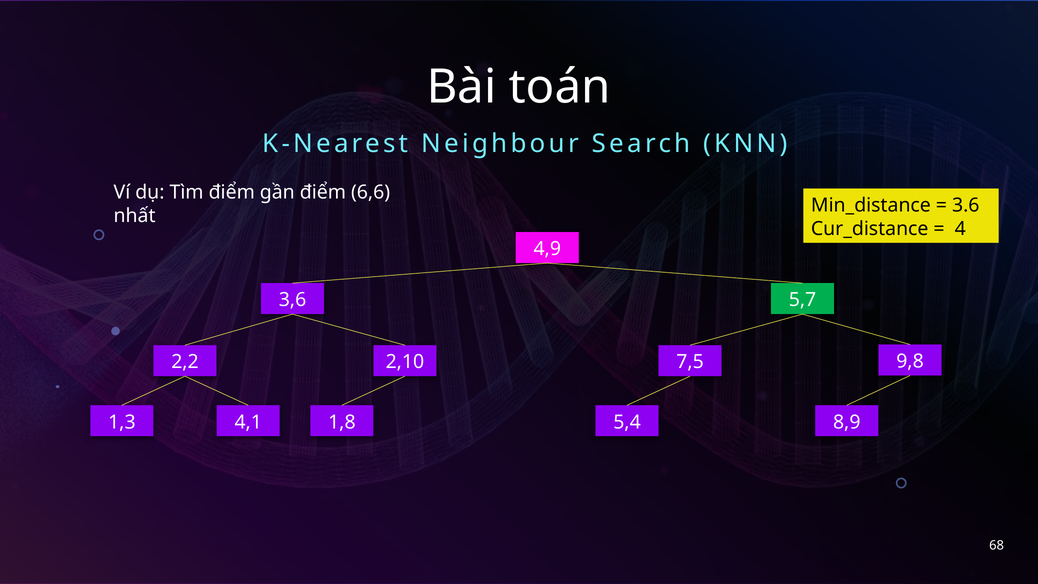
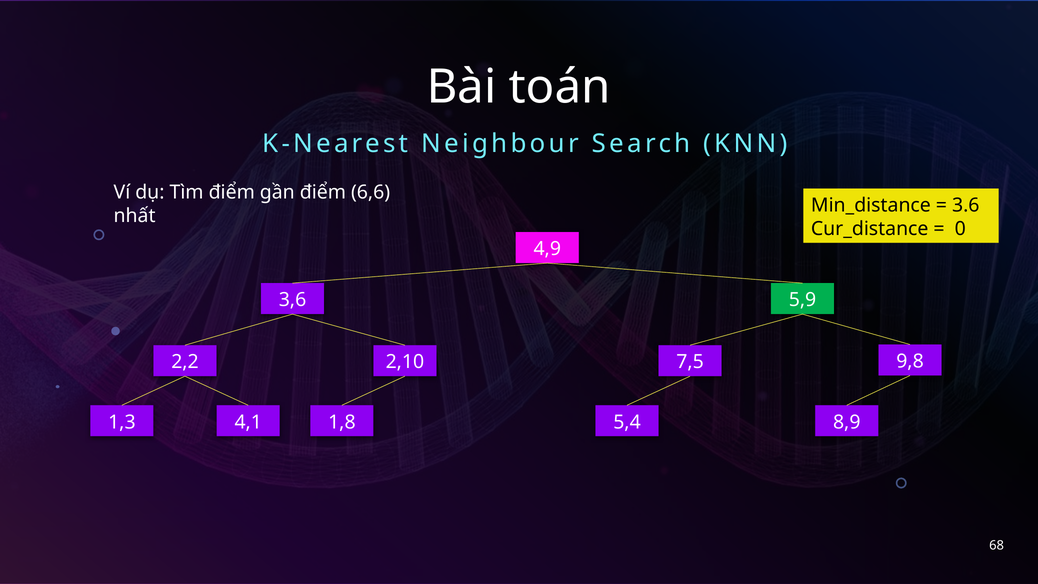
4: 4 -> 0 (960, 229)
5,7: 5,7 -> 5,9 (803, 300)
